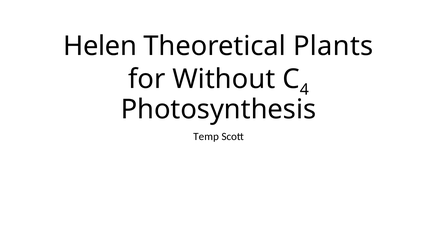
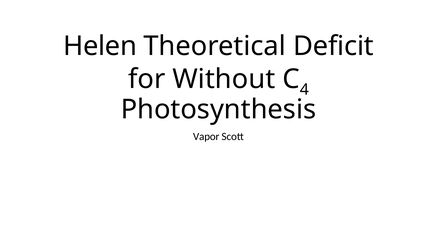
Plants: Plants -> Deficit (333, 46)
Temp: Temp -> Vapor (206, 137)
